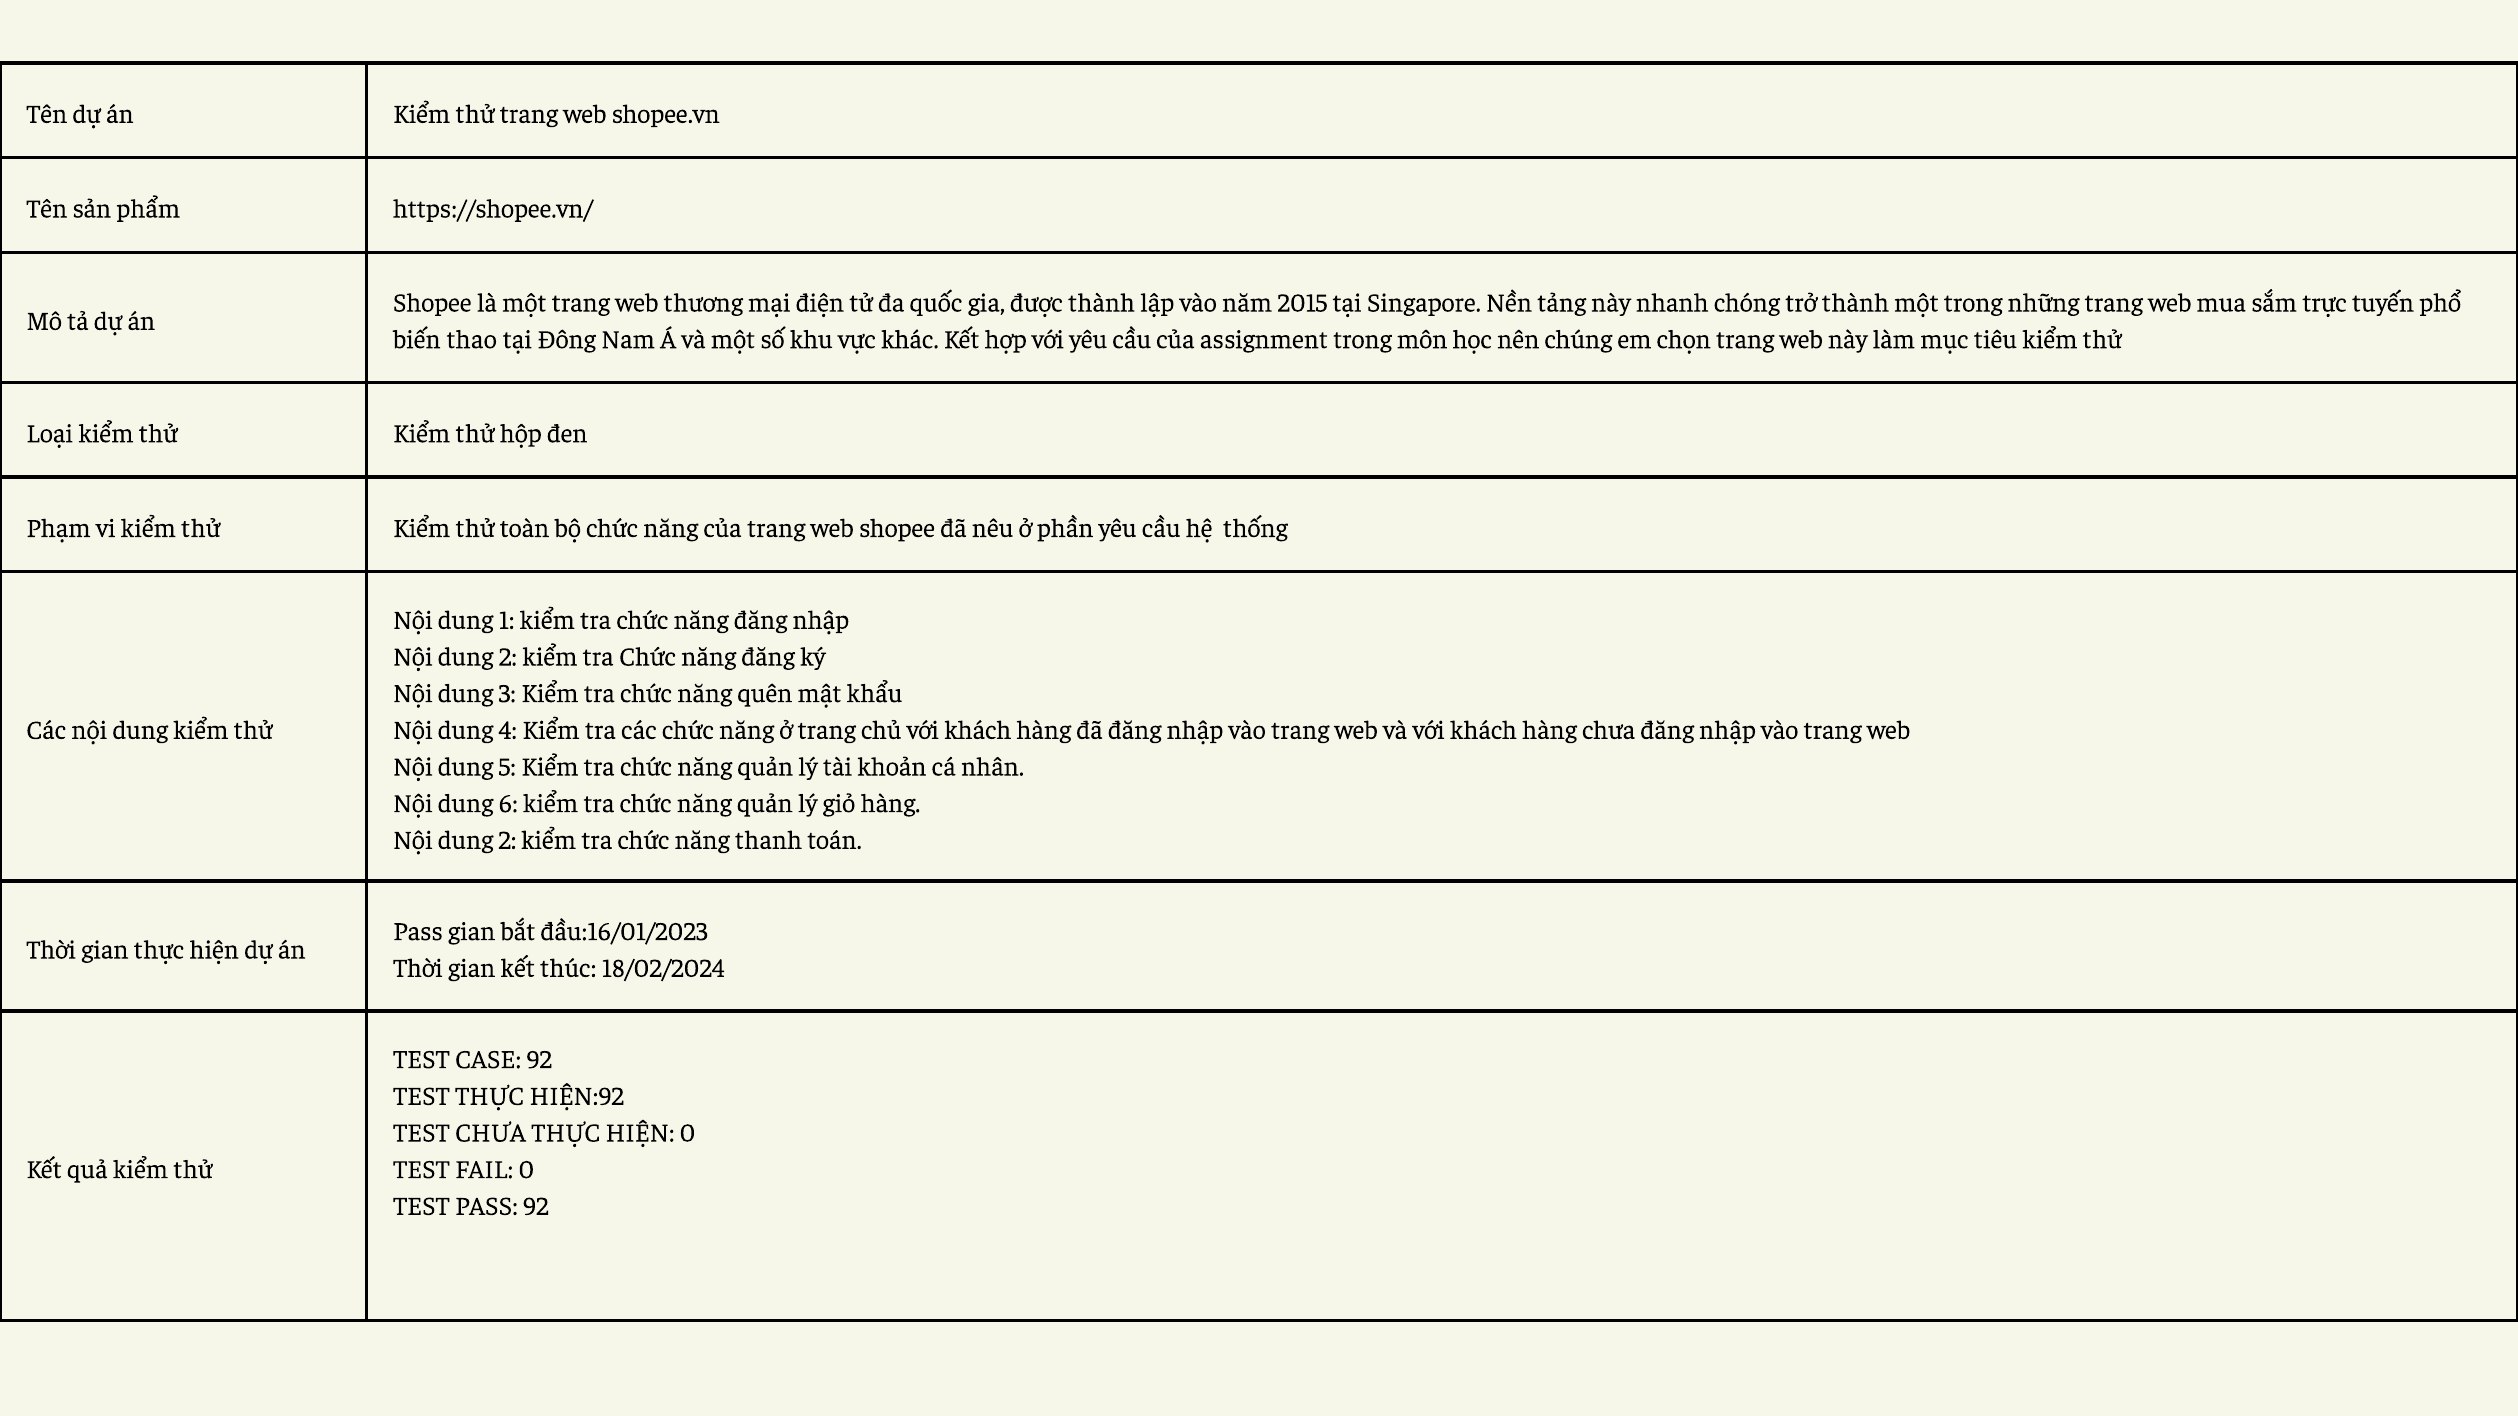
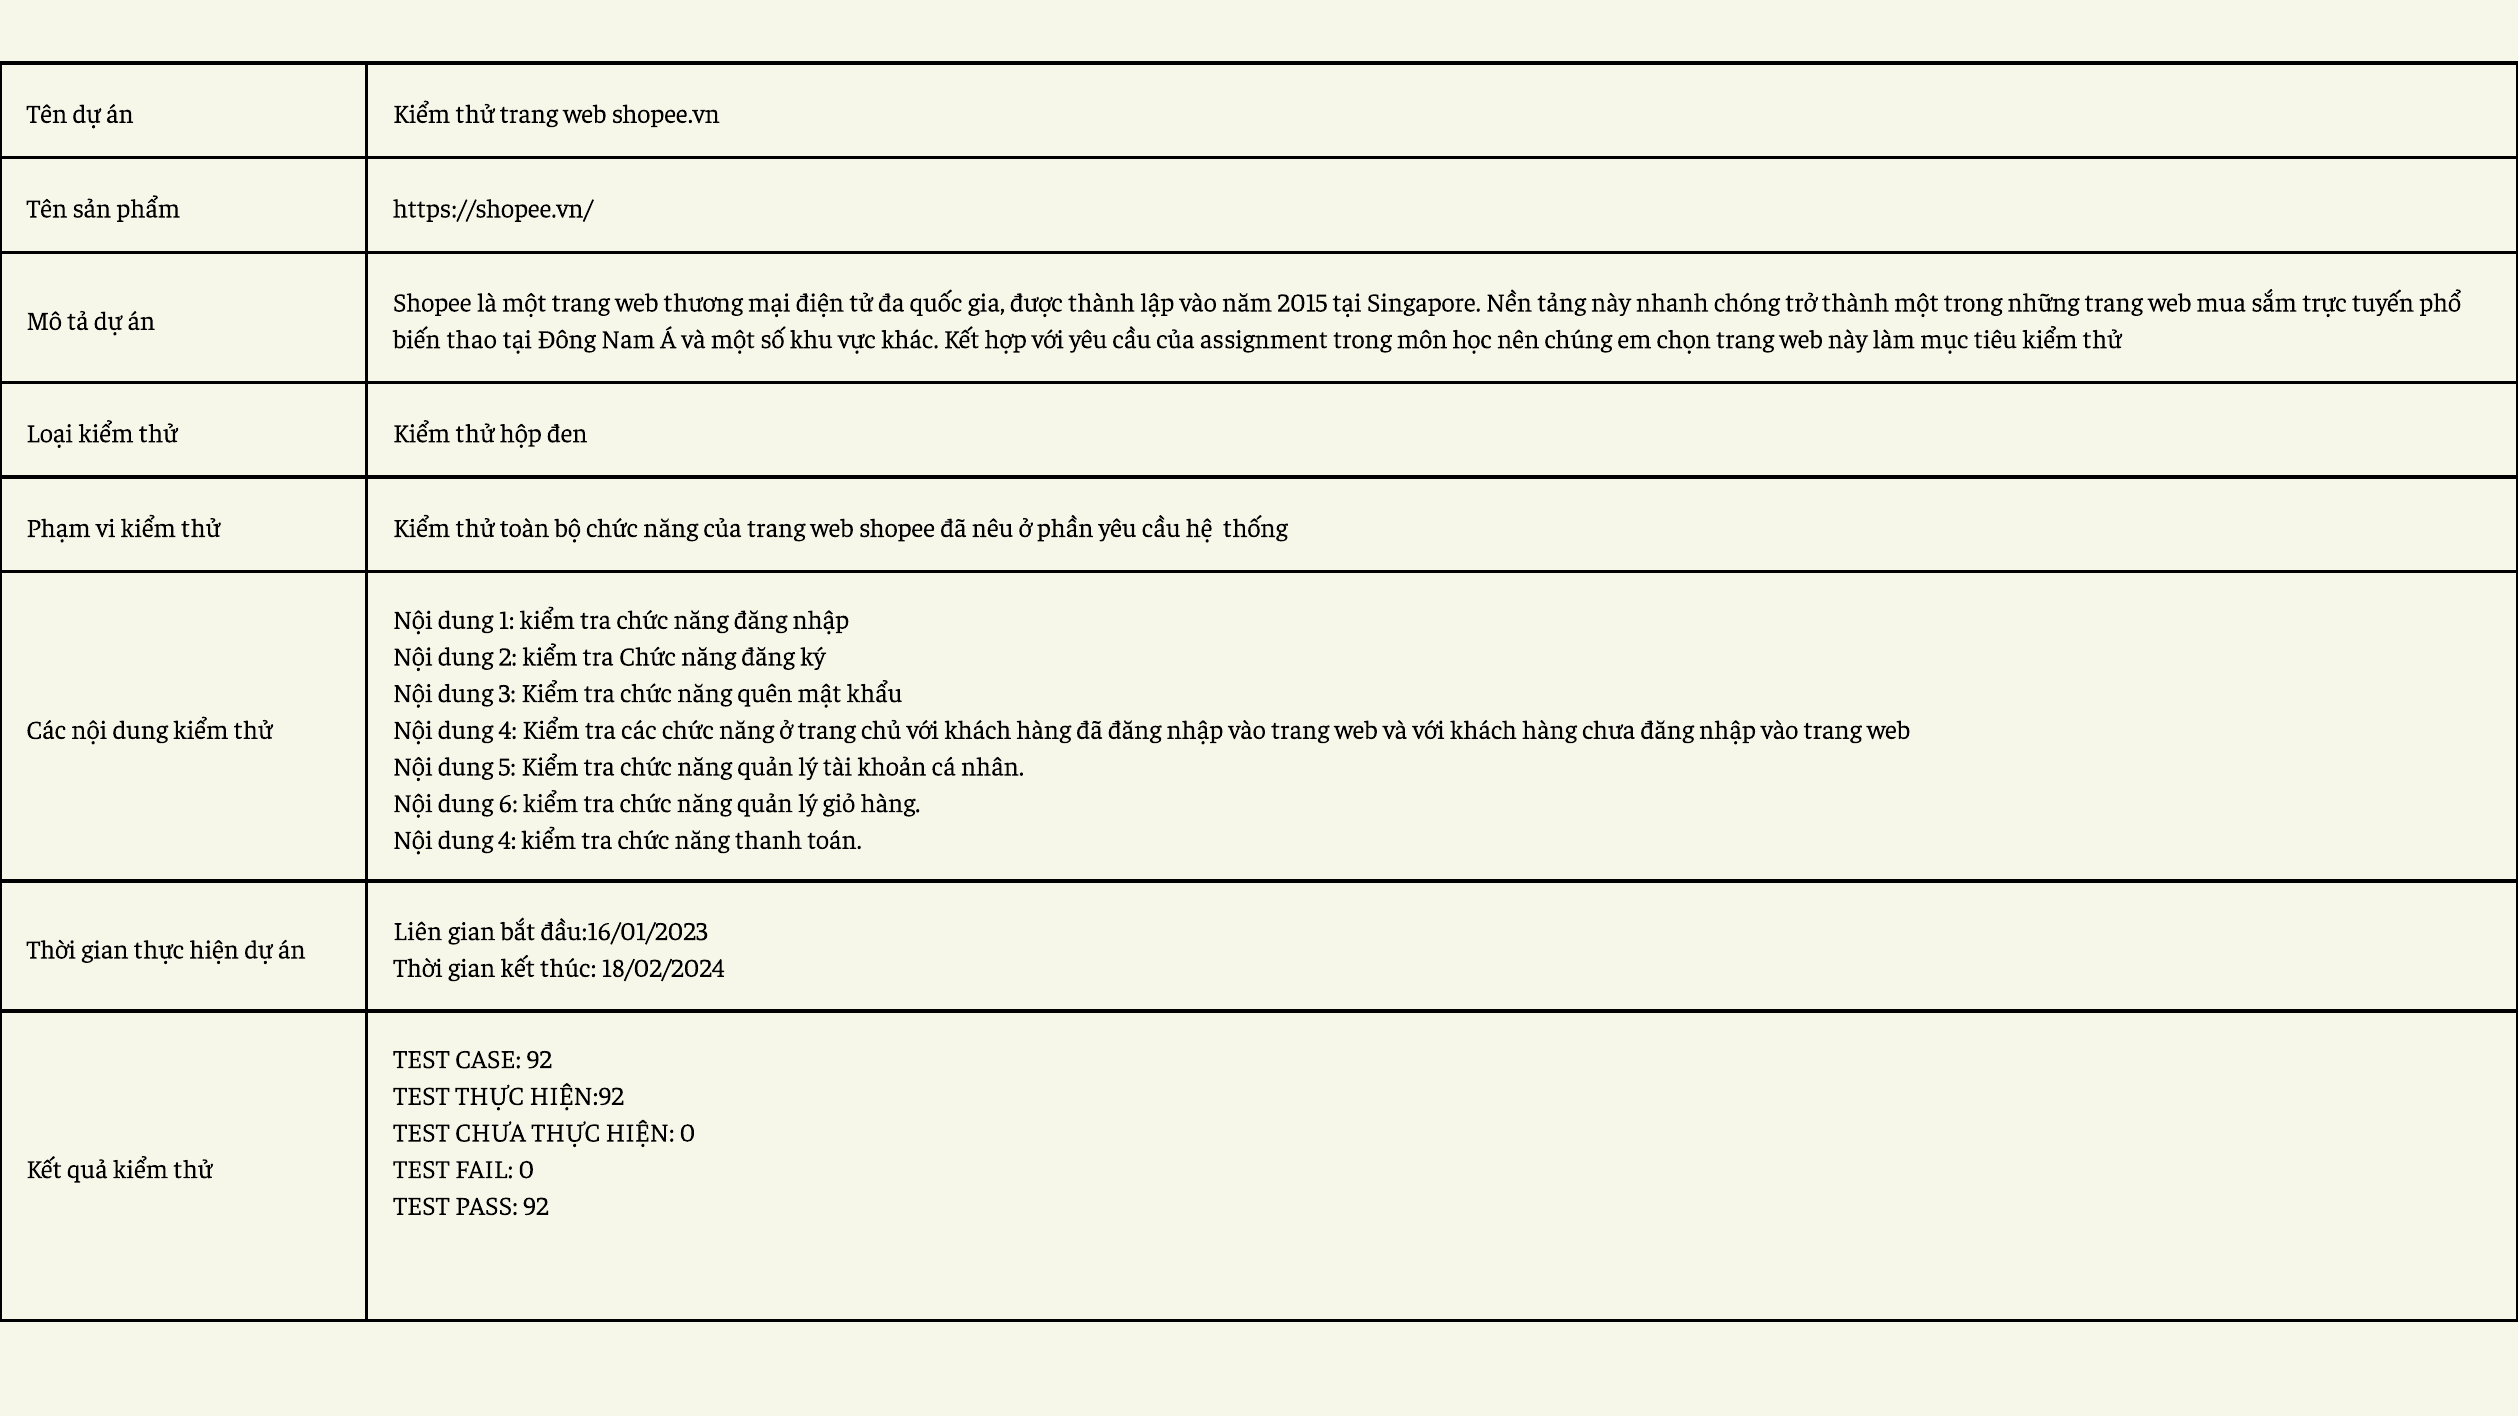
2: 2 -> 4 (507, 840)
Pass: Pass -> Liên (418, 932)
